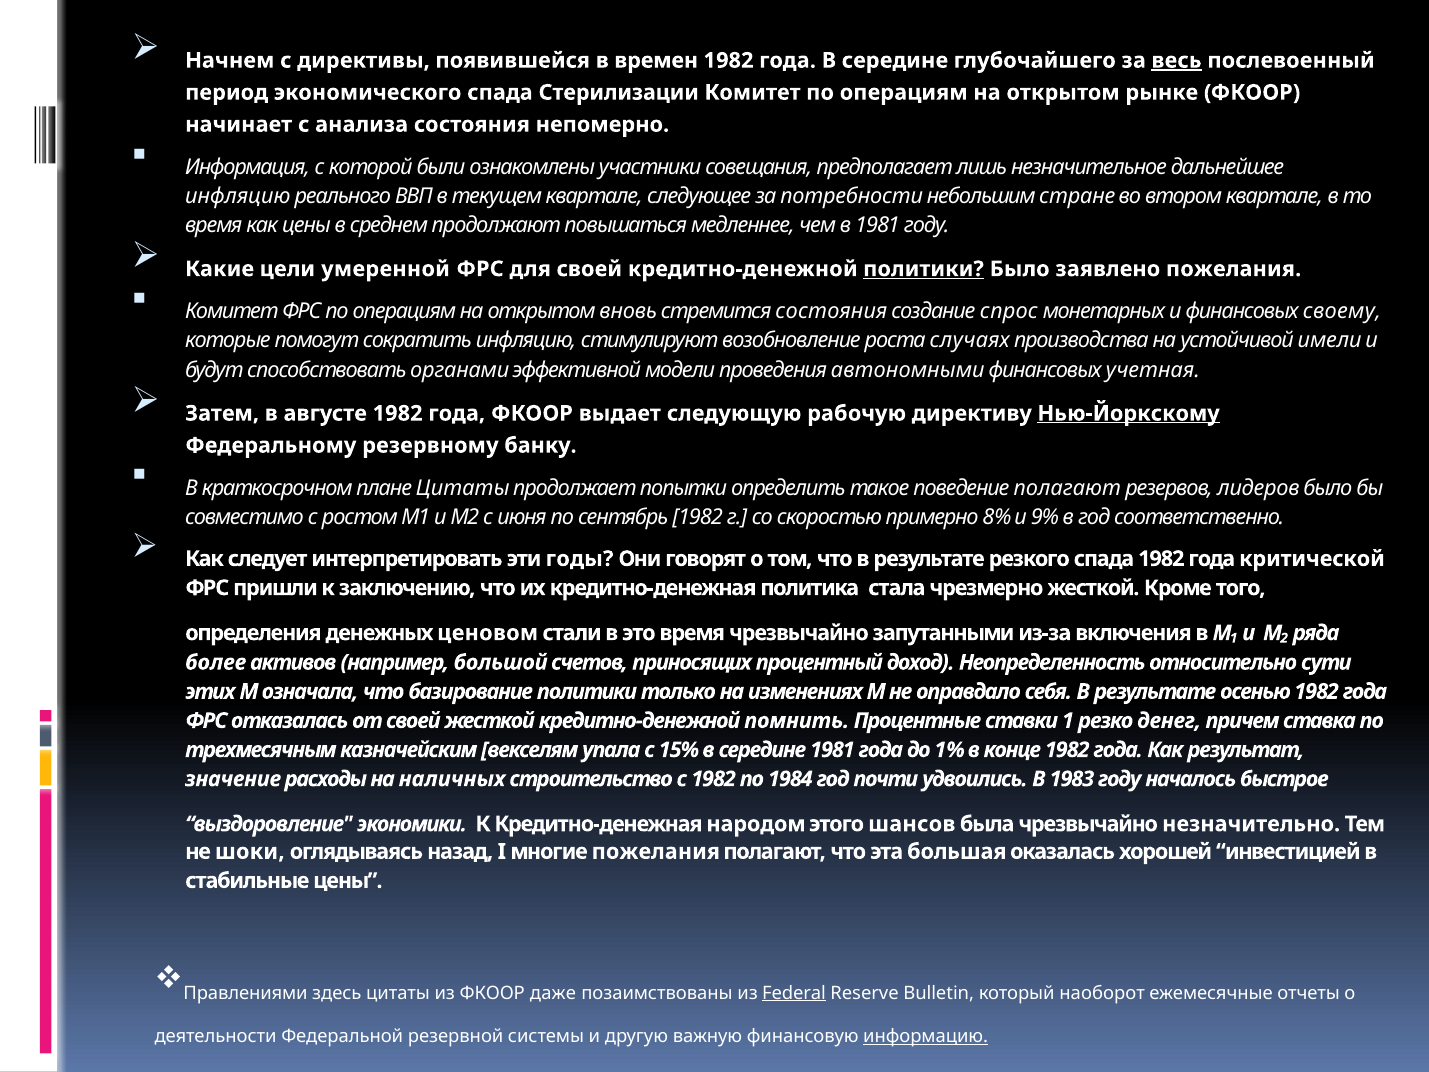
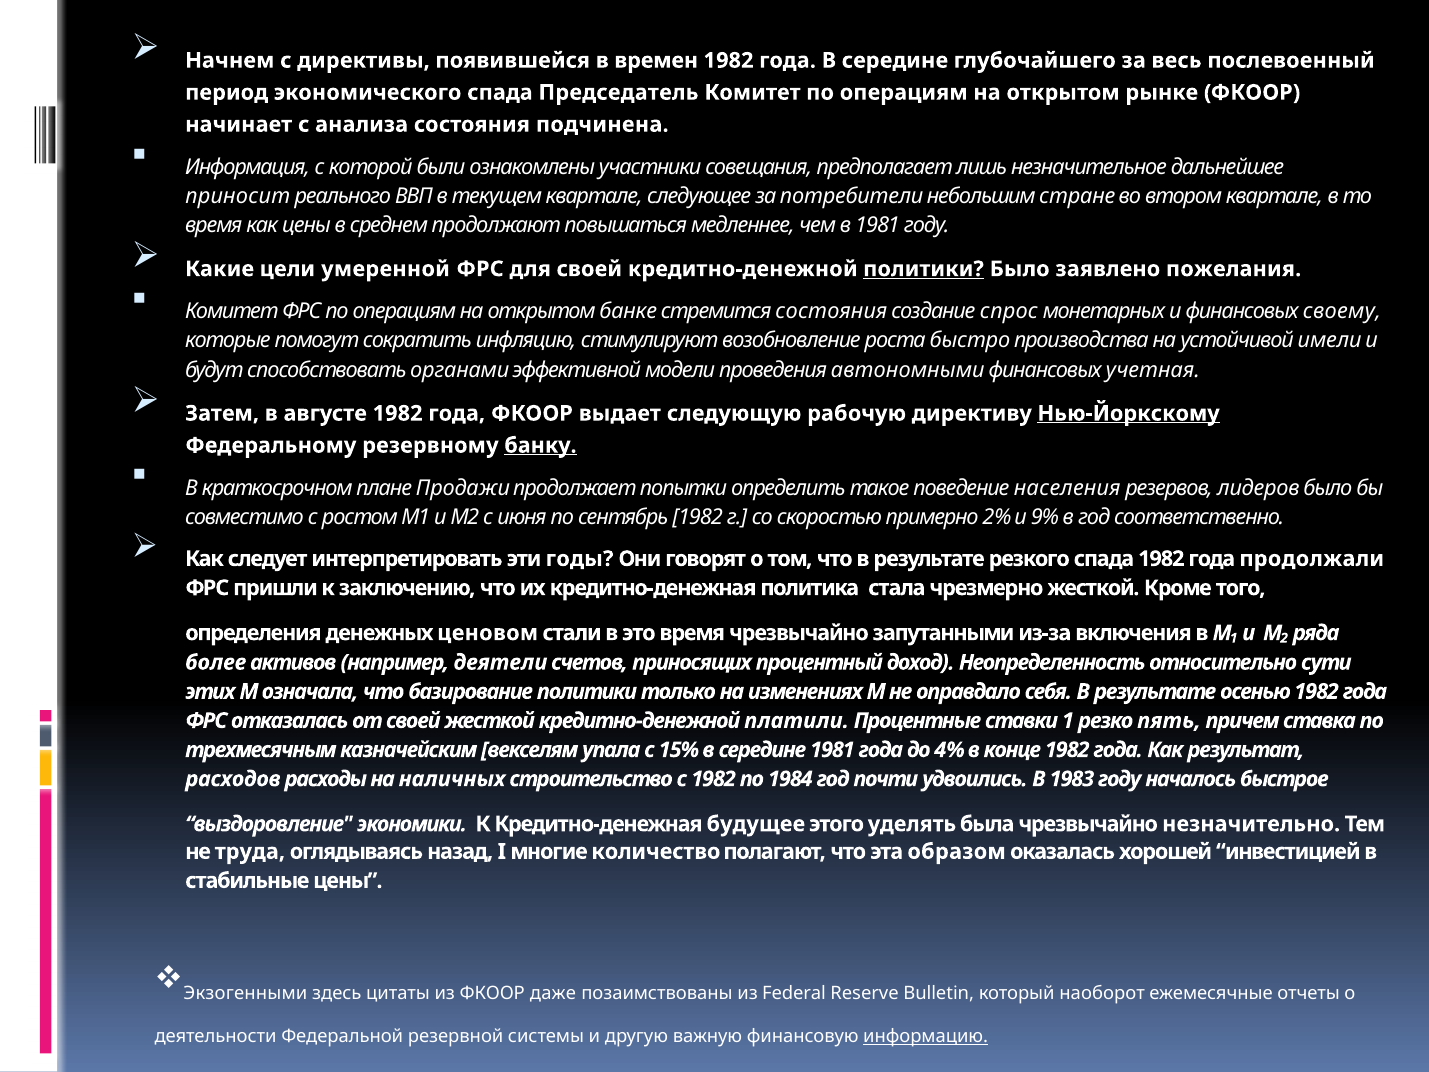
весь underline: present -> none (1177, 60)
Стерилизации: Стерилизации -> Председатель (619, 92)
непомерно: непомерно -> подчинена (602, 125)
инфляцию: инфляцию -> приносит (238, 196)
потребности: потребности -> потребители (852, 196)
вновь: вновь -> банке (628, 311)
случаях: случаях -> быстро (970, 341)
банку underline: none -> present (540, 445)
плане Цитаты: Цитаты -> Продажи (463, 488)
поведение полагают: полагают -> населения (1067, 488)
8%: 8% -> 2% (997, 517)
критической: критической -> продолжали (1312, 559)
большой: большой -> деятели (500, 662)
помнить: помнить -> платили (797, 721)
денег: денег -> пять (1169, 721)
1%: 1% -> 4% (950, 750)
значение: значение -> расходов (233, 779)
народом: народом -> будущее (756, 824)
шансов: шансов -> уделять (912, 824)
шоки: шоки -> труда (250, 851)
многие пожелания: пожелания -> количество (656, 851)
большая: большая -> образом (957, 851)
Правлениями: Правлениями -> Экзогенными (245, 993)
Federal underline: present -> none (794, 993)
